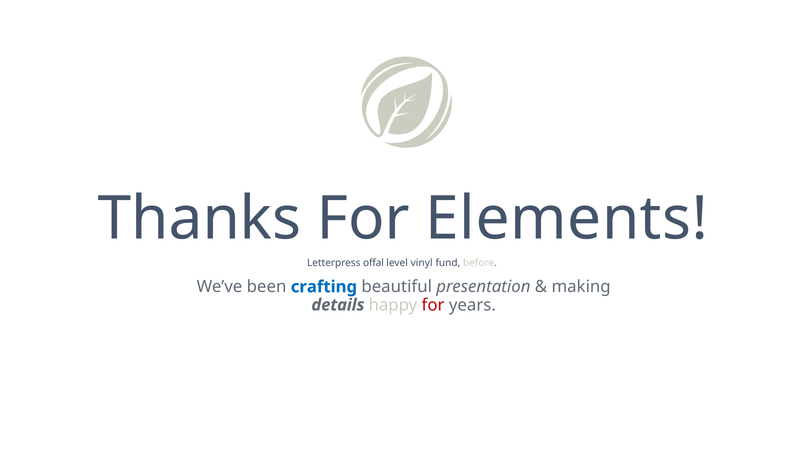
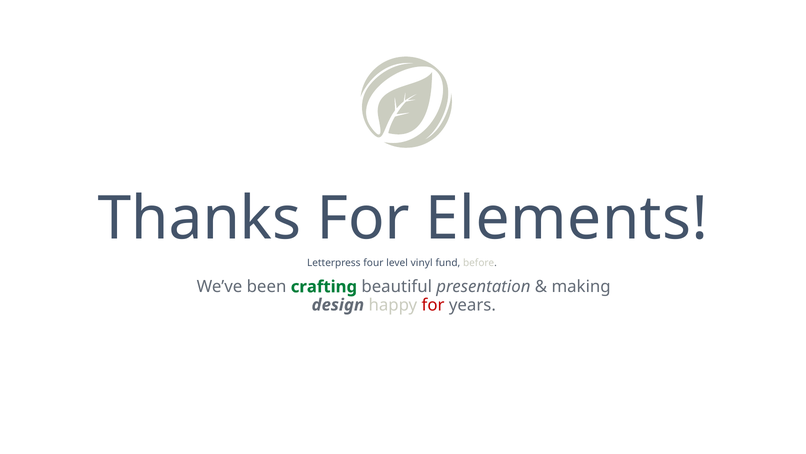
offal: offal -> four (373, 262)
crafting colour: blue -> green (324, 286)
details: details -> design (338, 305)
